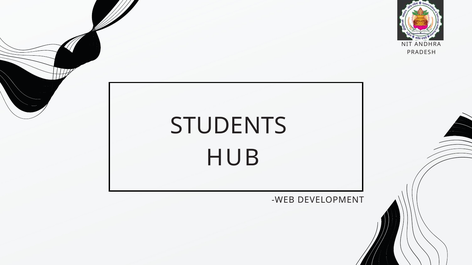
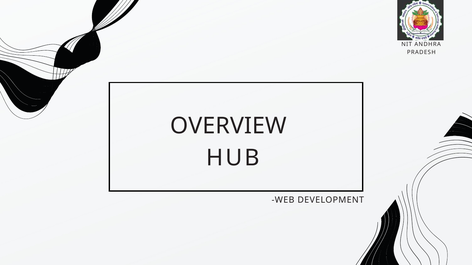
STUDENTS: STUDENTS -> OVERVIEW (229, 126)
